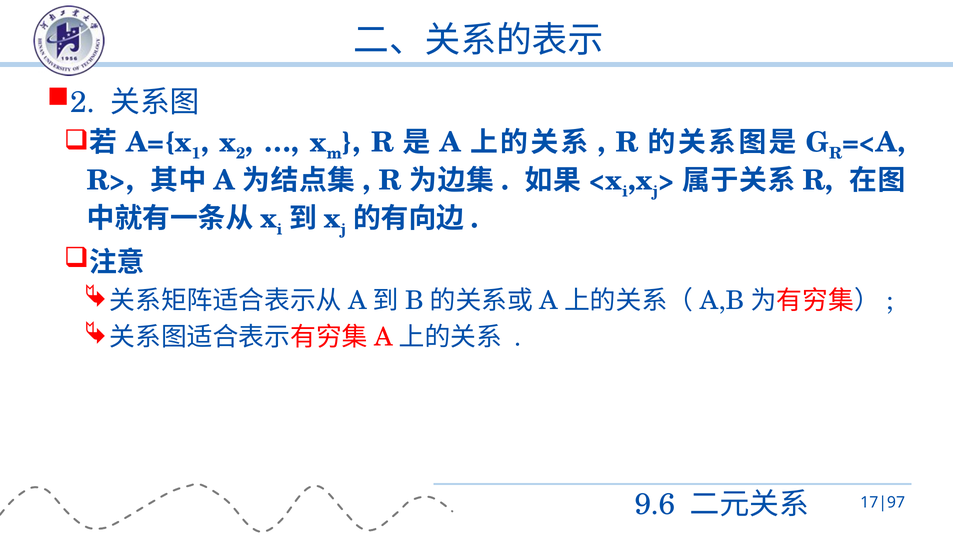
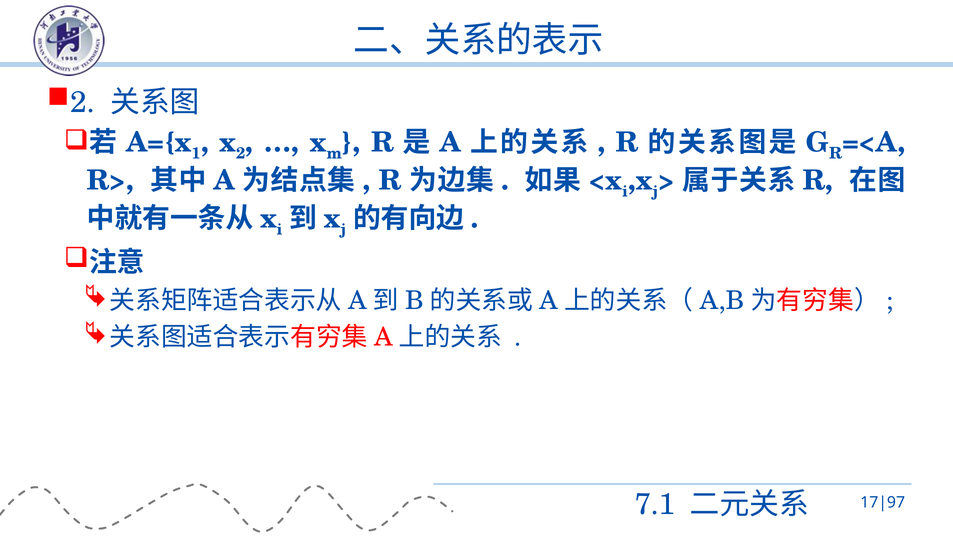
9.6: 9.6 -> 7.1 (655, 505)
